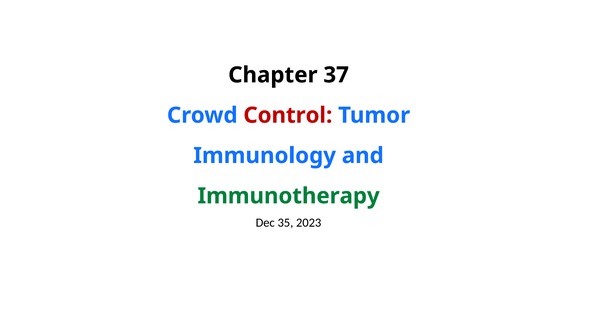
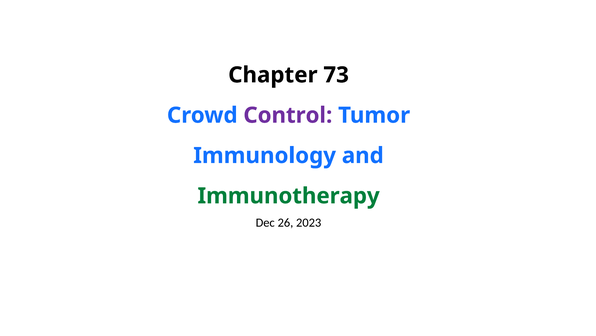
37: 37 -> 73 (336, 75)
Control colour: red -> purple (288, 115)
35: 35 -> 26 (285, 222)
